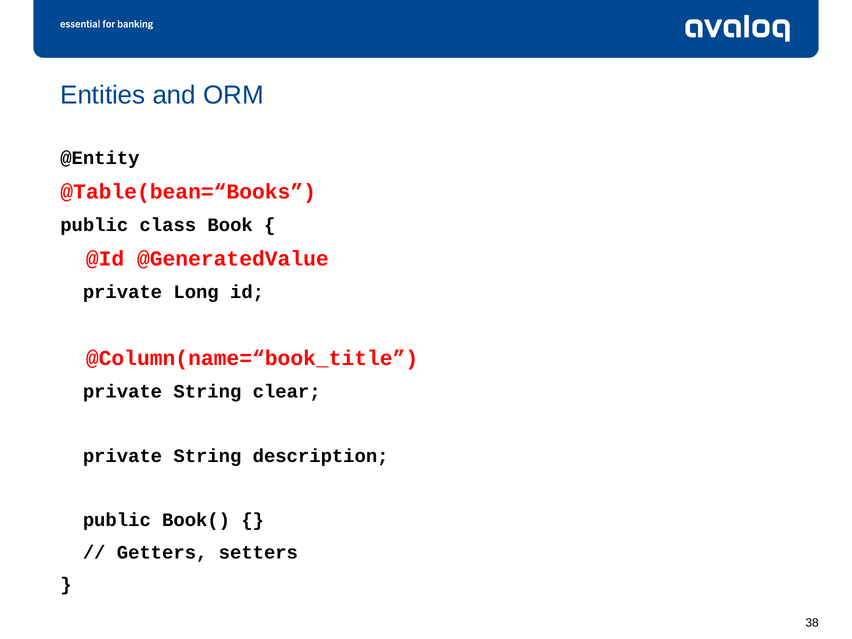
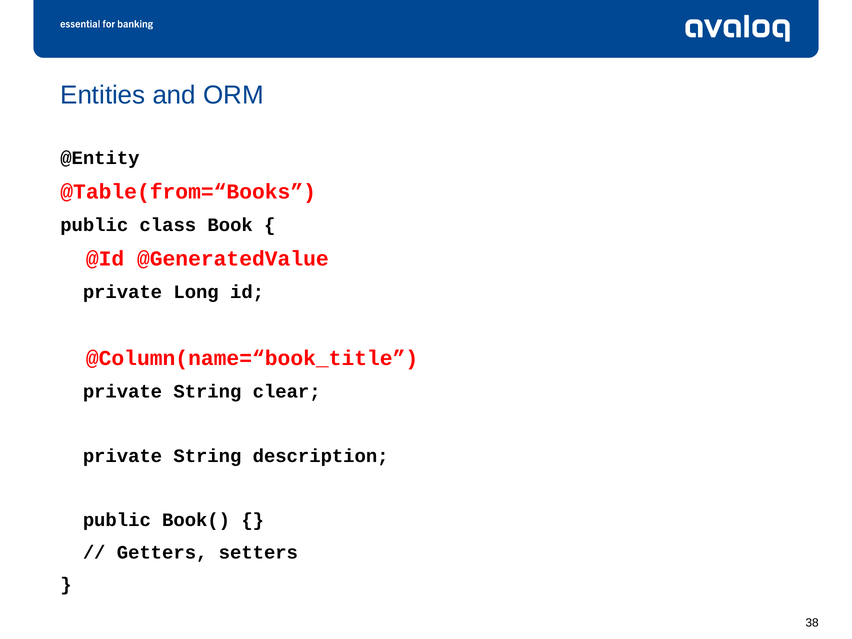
@Table(bean=“Books: @Table(bean=“Books -> @Table(from=“Books (188, 192)
